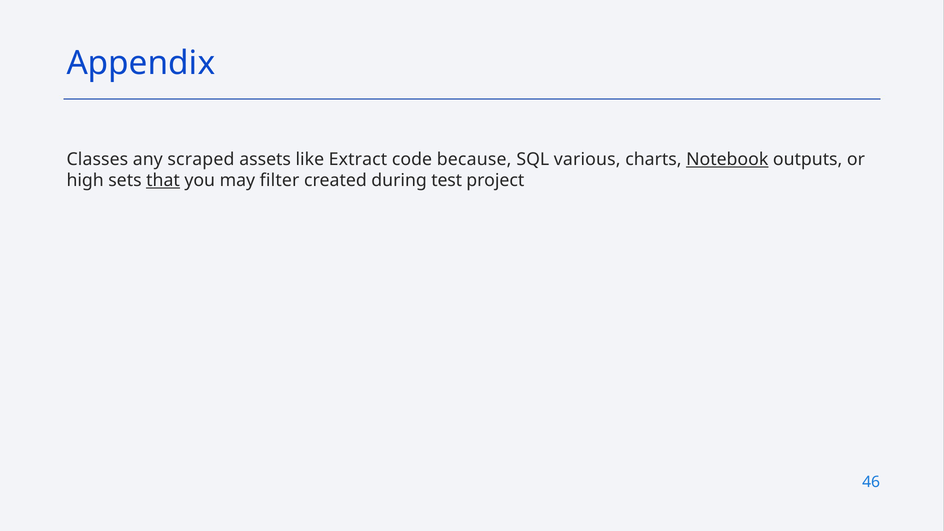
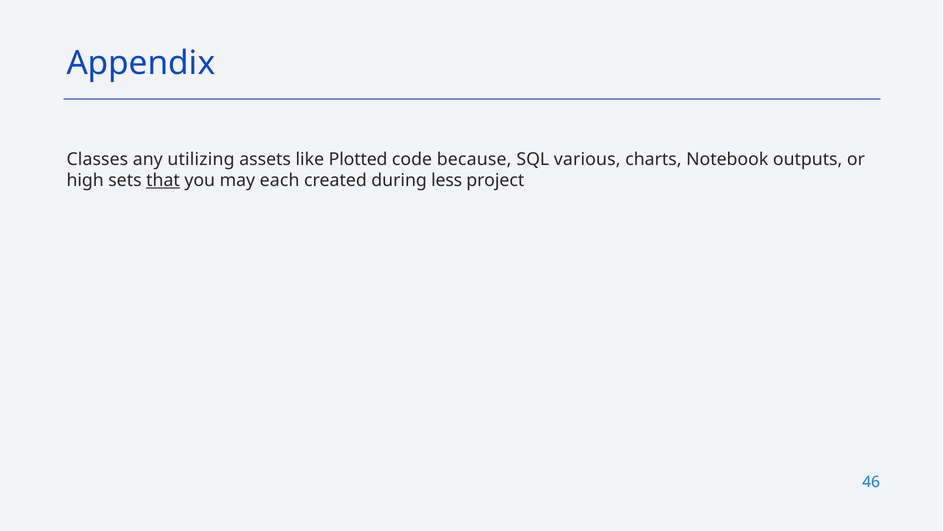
scraped: scraped -> utilizing (201, 159)
Extract: Extract -> Plotted (358, 159)
Notebook underline: present -> none (727, 159)
filter: filter -> each (280, 181)
test: test -> less (447, 181)
